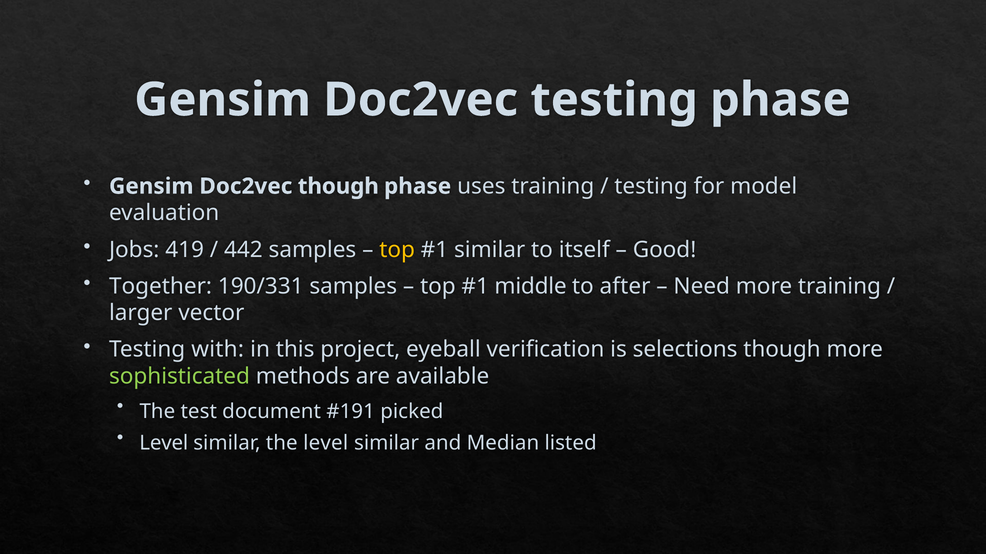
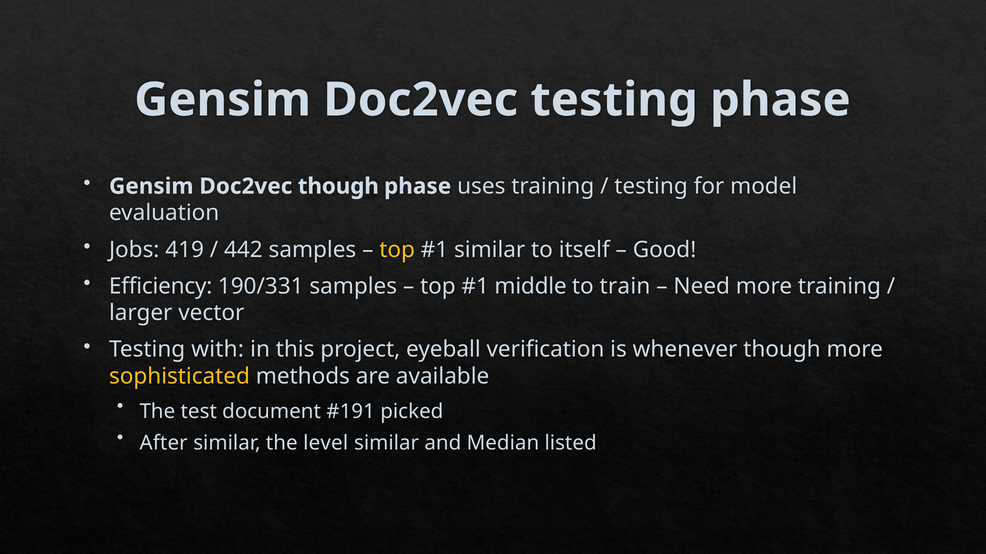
Together: Together -> Efficiency (161, 286)
after: after -> train (625, 286)
selections: selections -> whenever (685, 350)
sophisticated colour: light green -> yellow (179, 377)
Level: Level -> After (164, 443)
